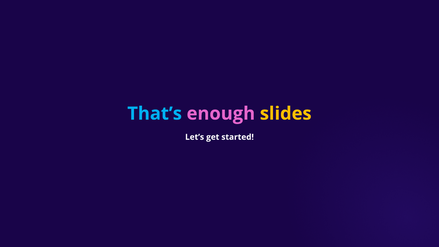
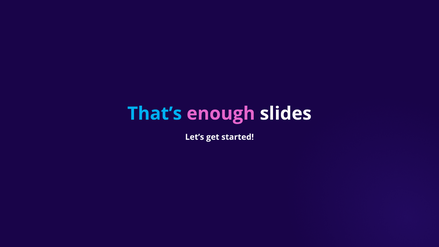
slides colour: yellow -> white (286, 114)
